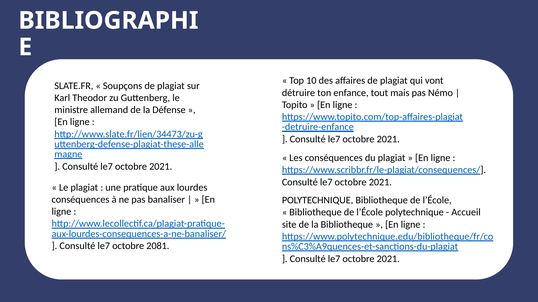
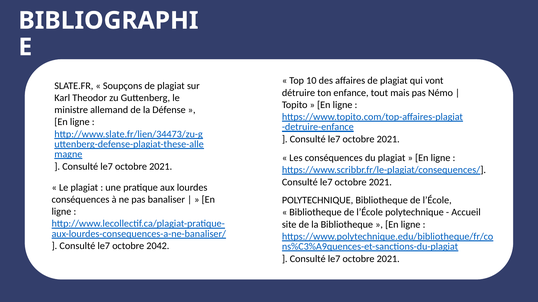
2081: 2081 -> 2042 (158, 247)
